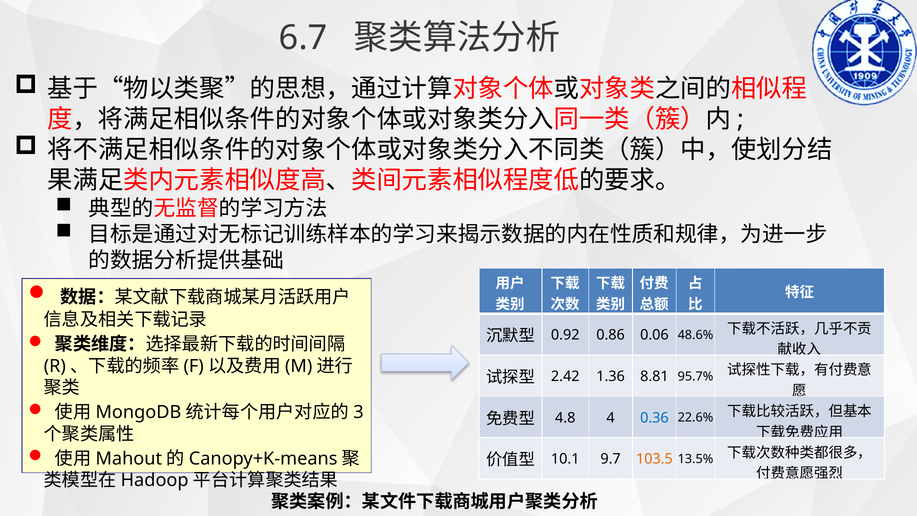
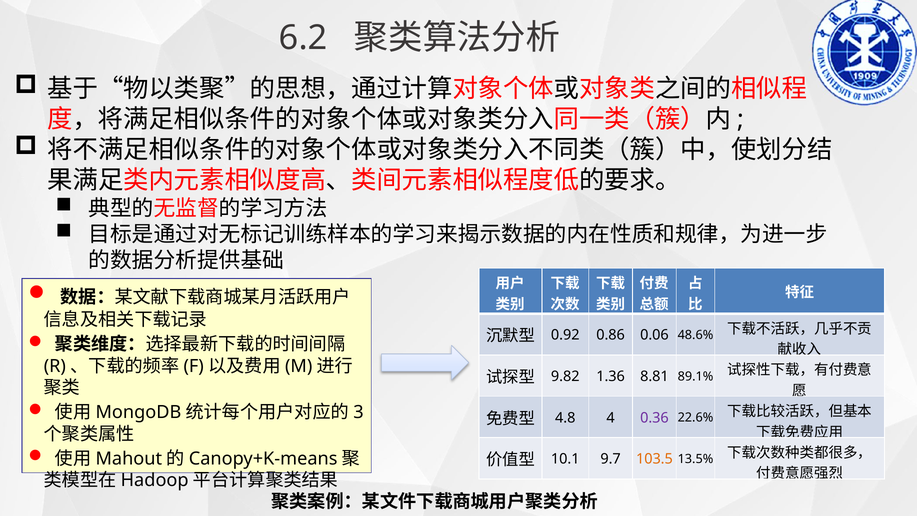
6.7: 6.7 -> 6.2 (303, 38)
2.42: 2.42 -> 9.82 (565, 376)
95.7%: 95.7% -> 89.1% (696, 376)
0.36 colour: blue -> purple (654, 418)
